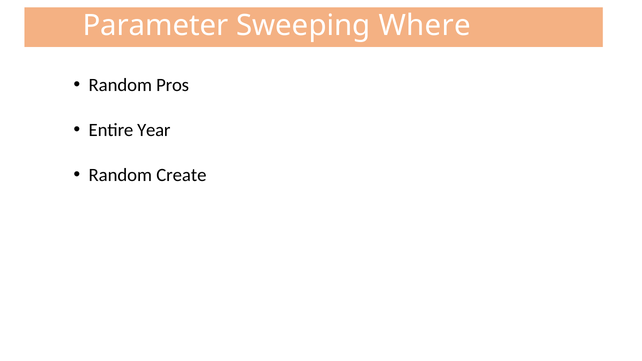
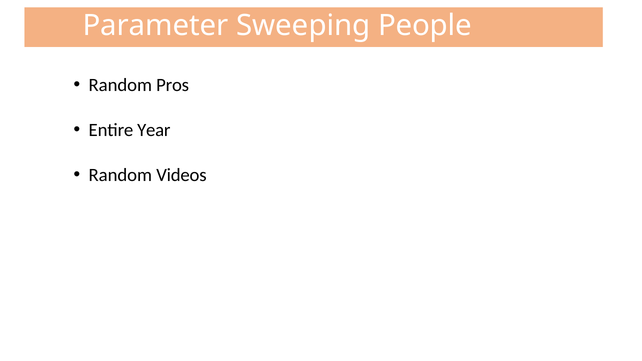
Where: Where -> People (425, 25)
Create: Create -> Videos (181, 175)
